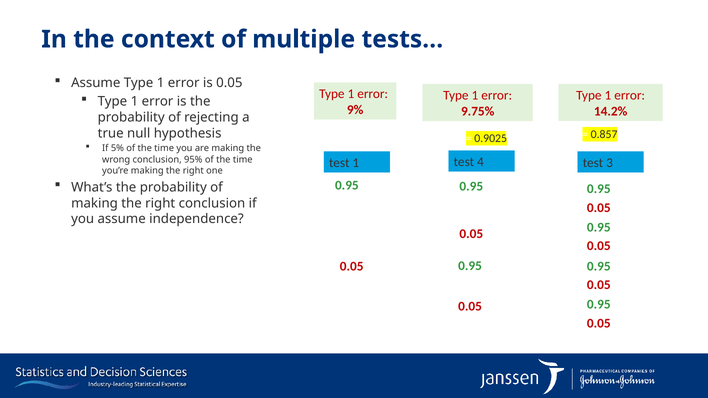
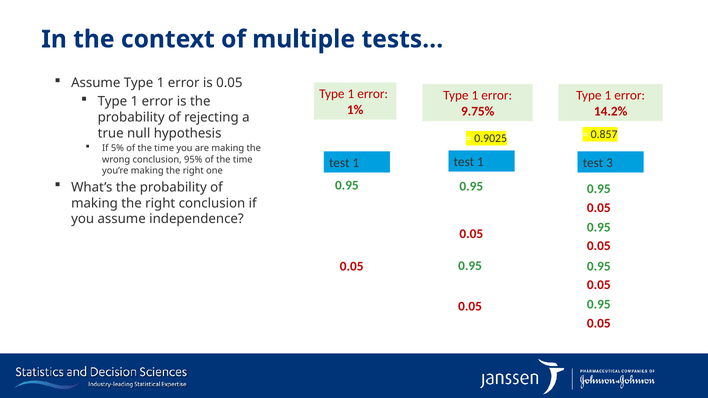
9%: 9% -> 1% (355, 110)
1 test 4: 4 -> 1 (480, 162)
